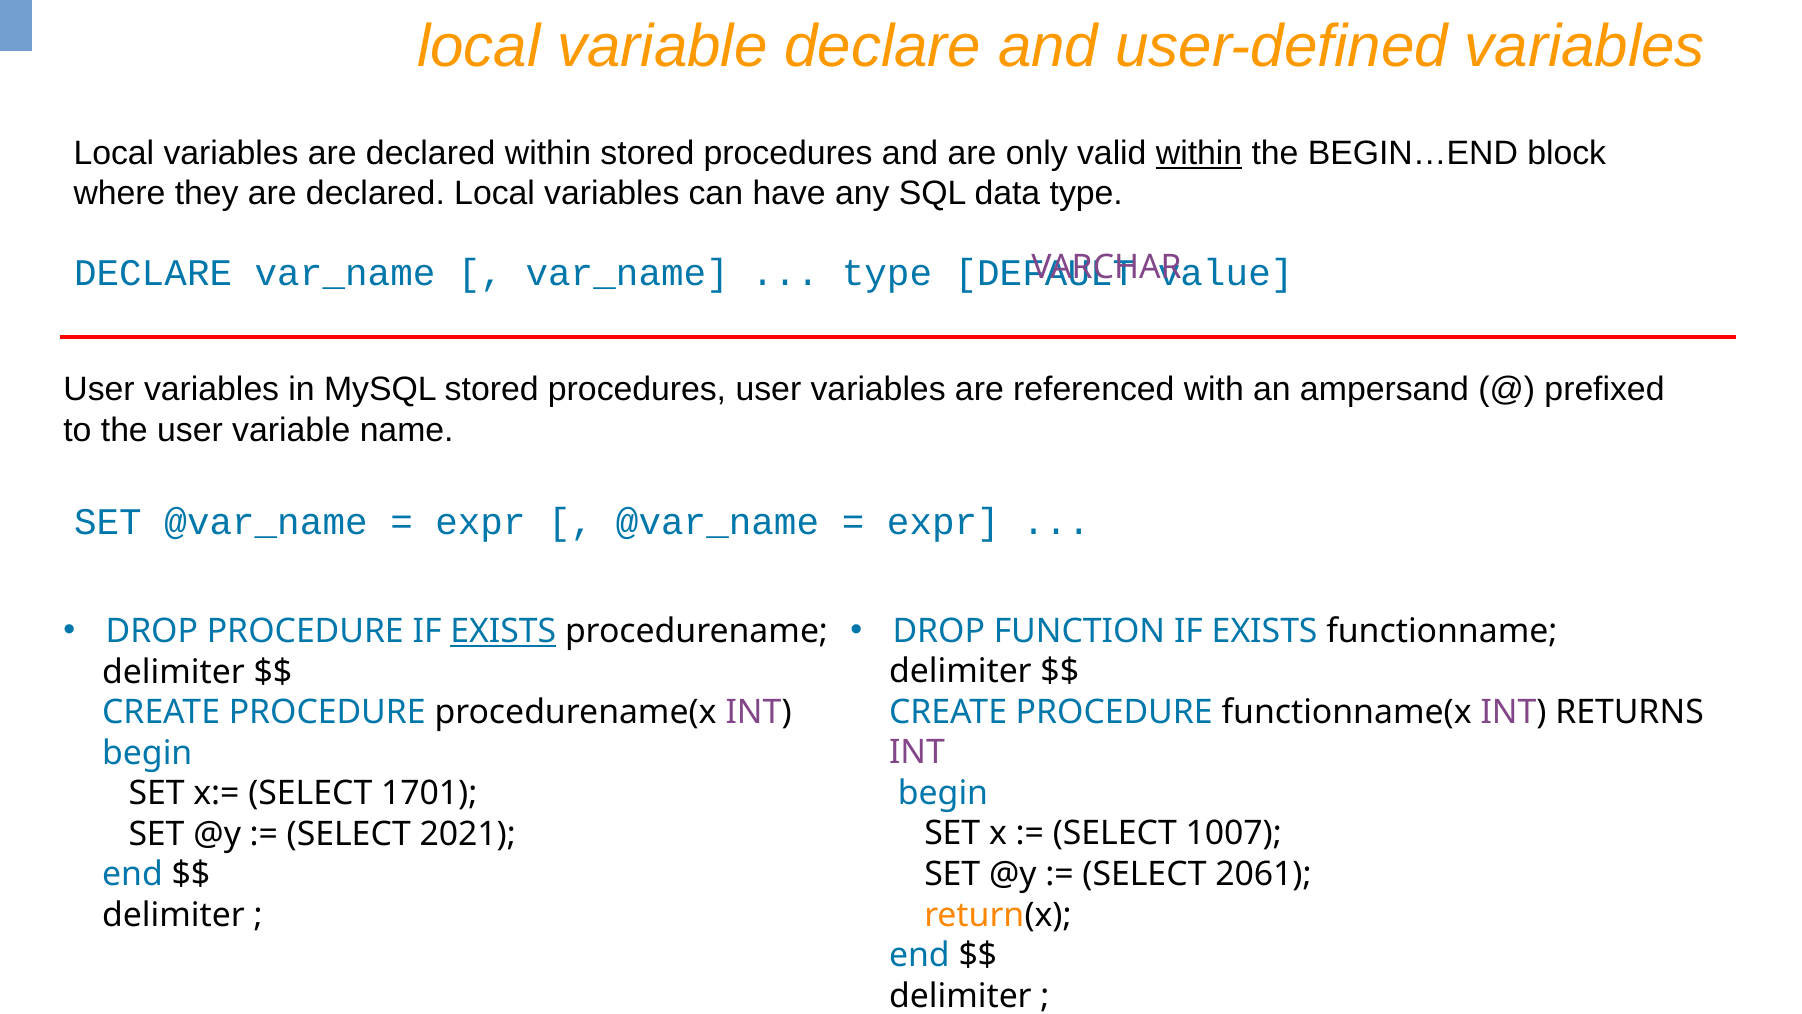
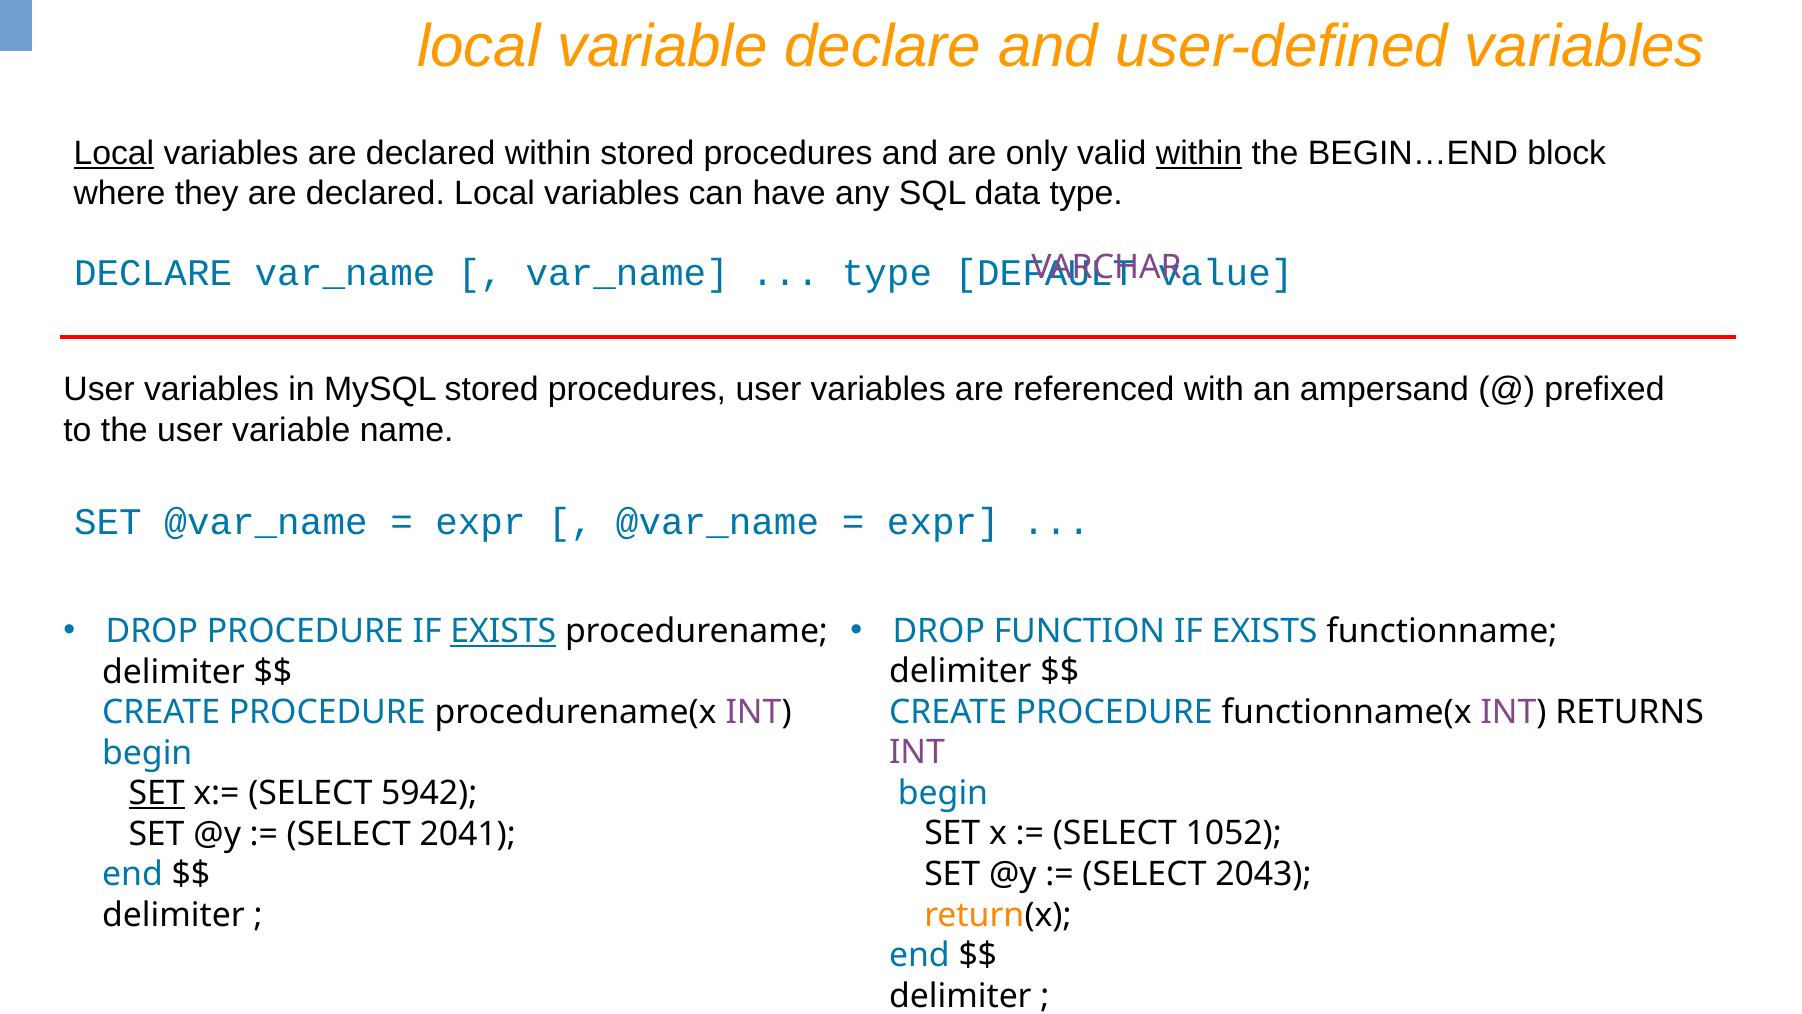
Local underline: none -> present (114, 153)
SET underline: none -> present (157, 793)
1701: 1701 -> 5942 (429, 793)
1007: 1007 -> 1052 (1234, 833)
2021: 2021 -> 2041 (468, 834)
2061: 2061 -> 2043 (1263, 874)
